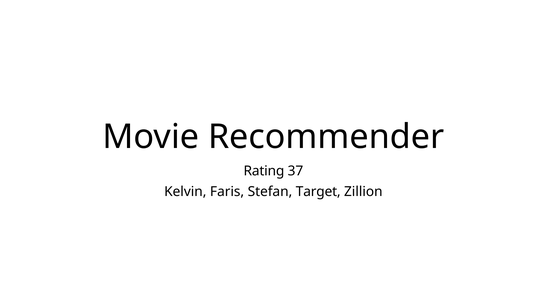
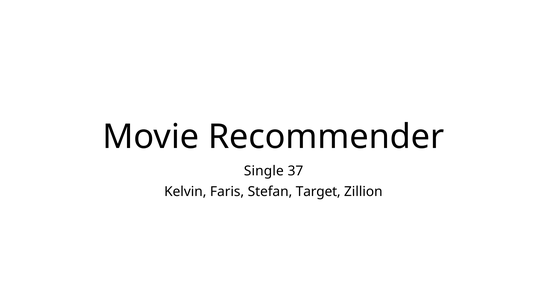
Rating: Rating -> Single (264, 171)
